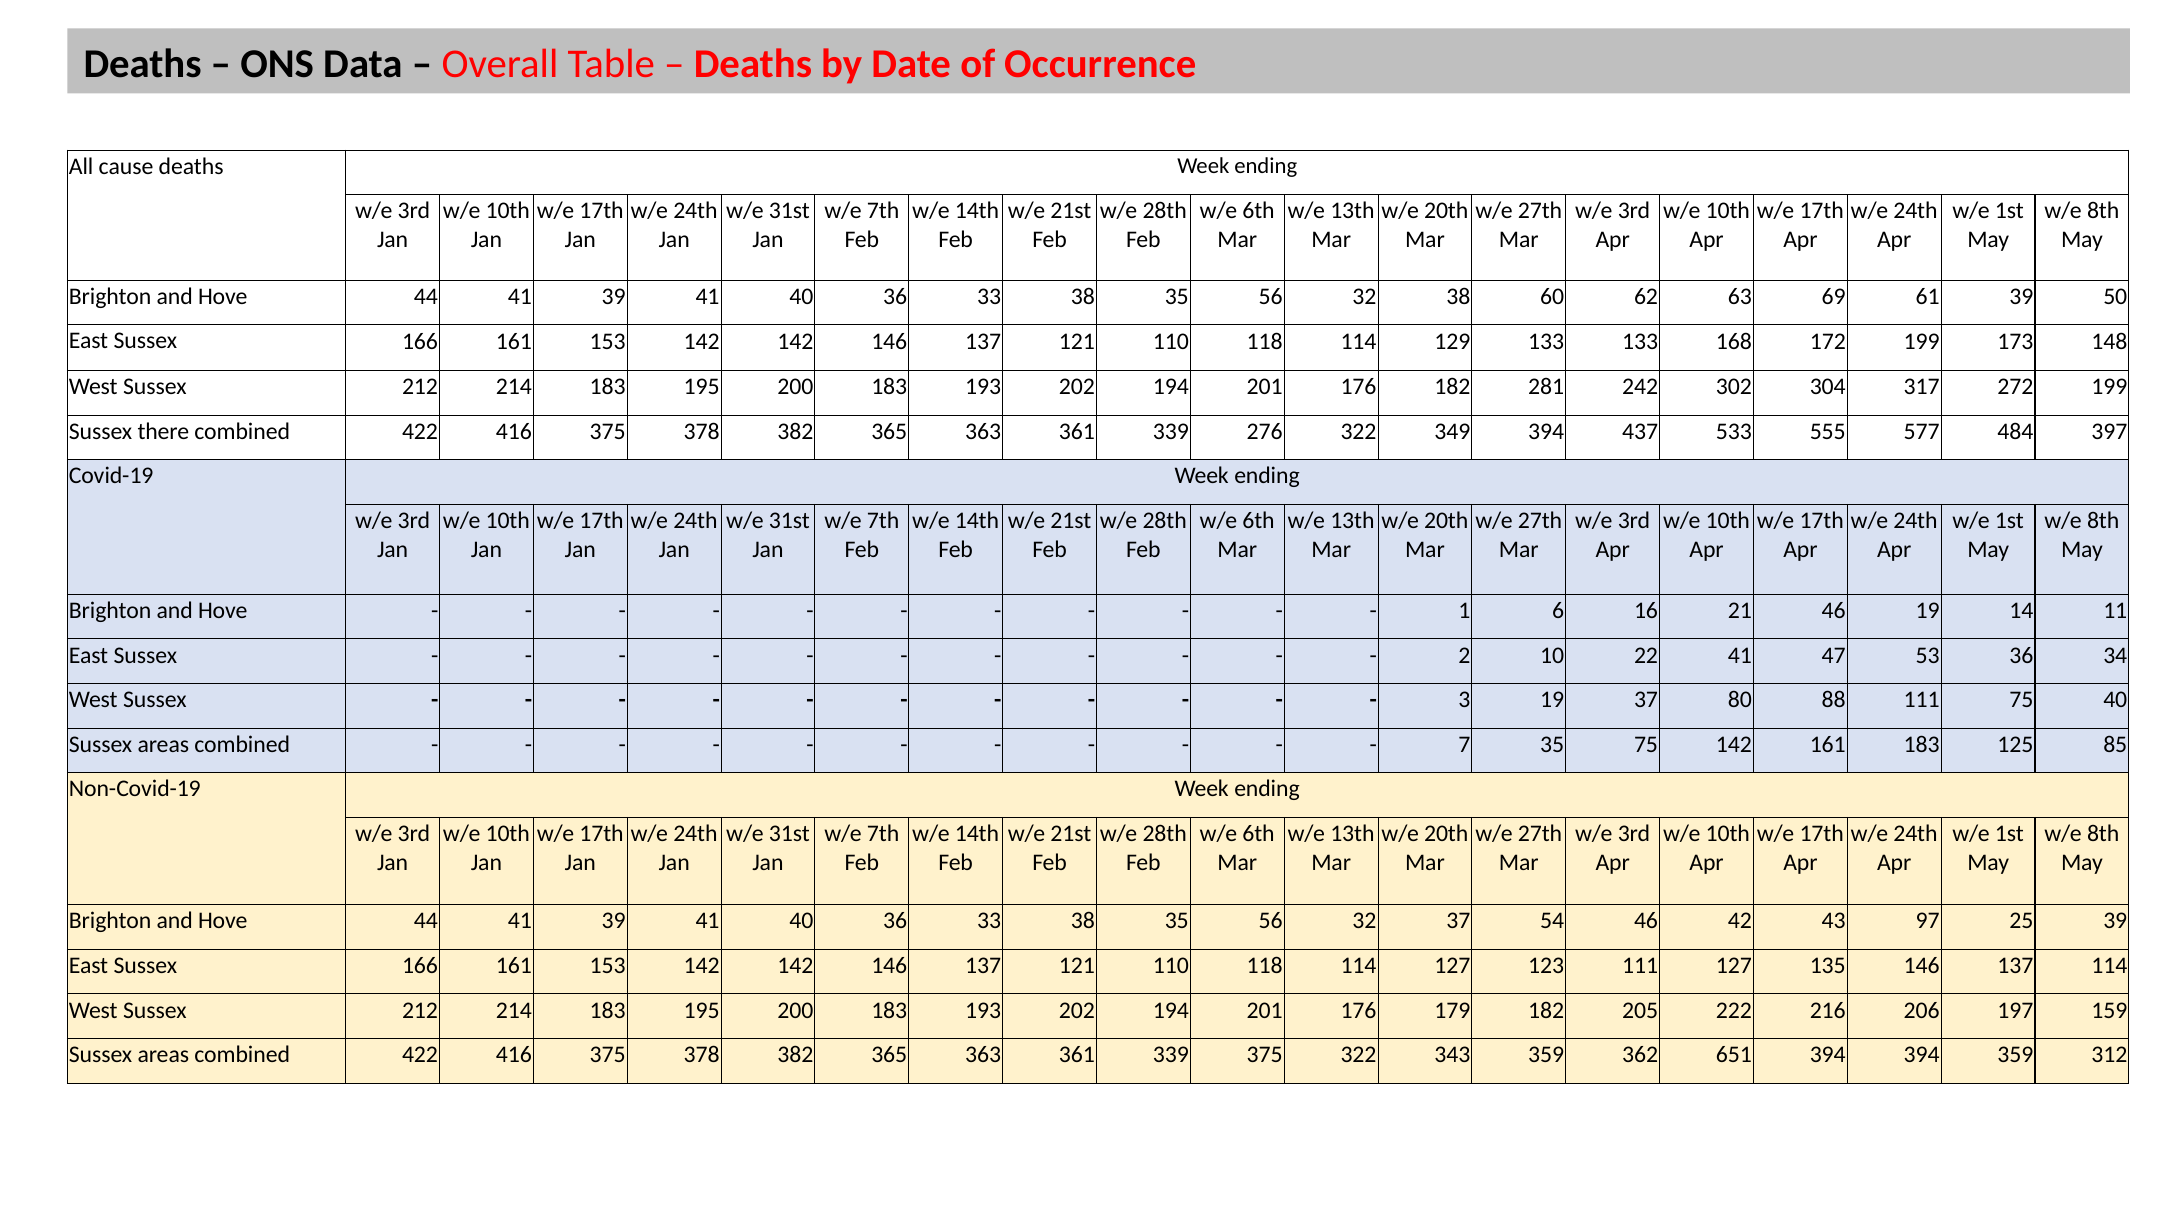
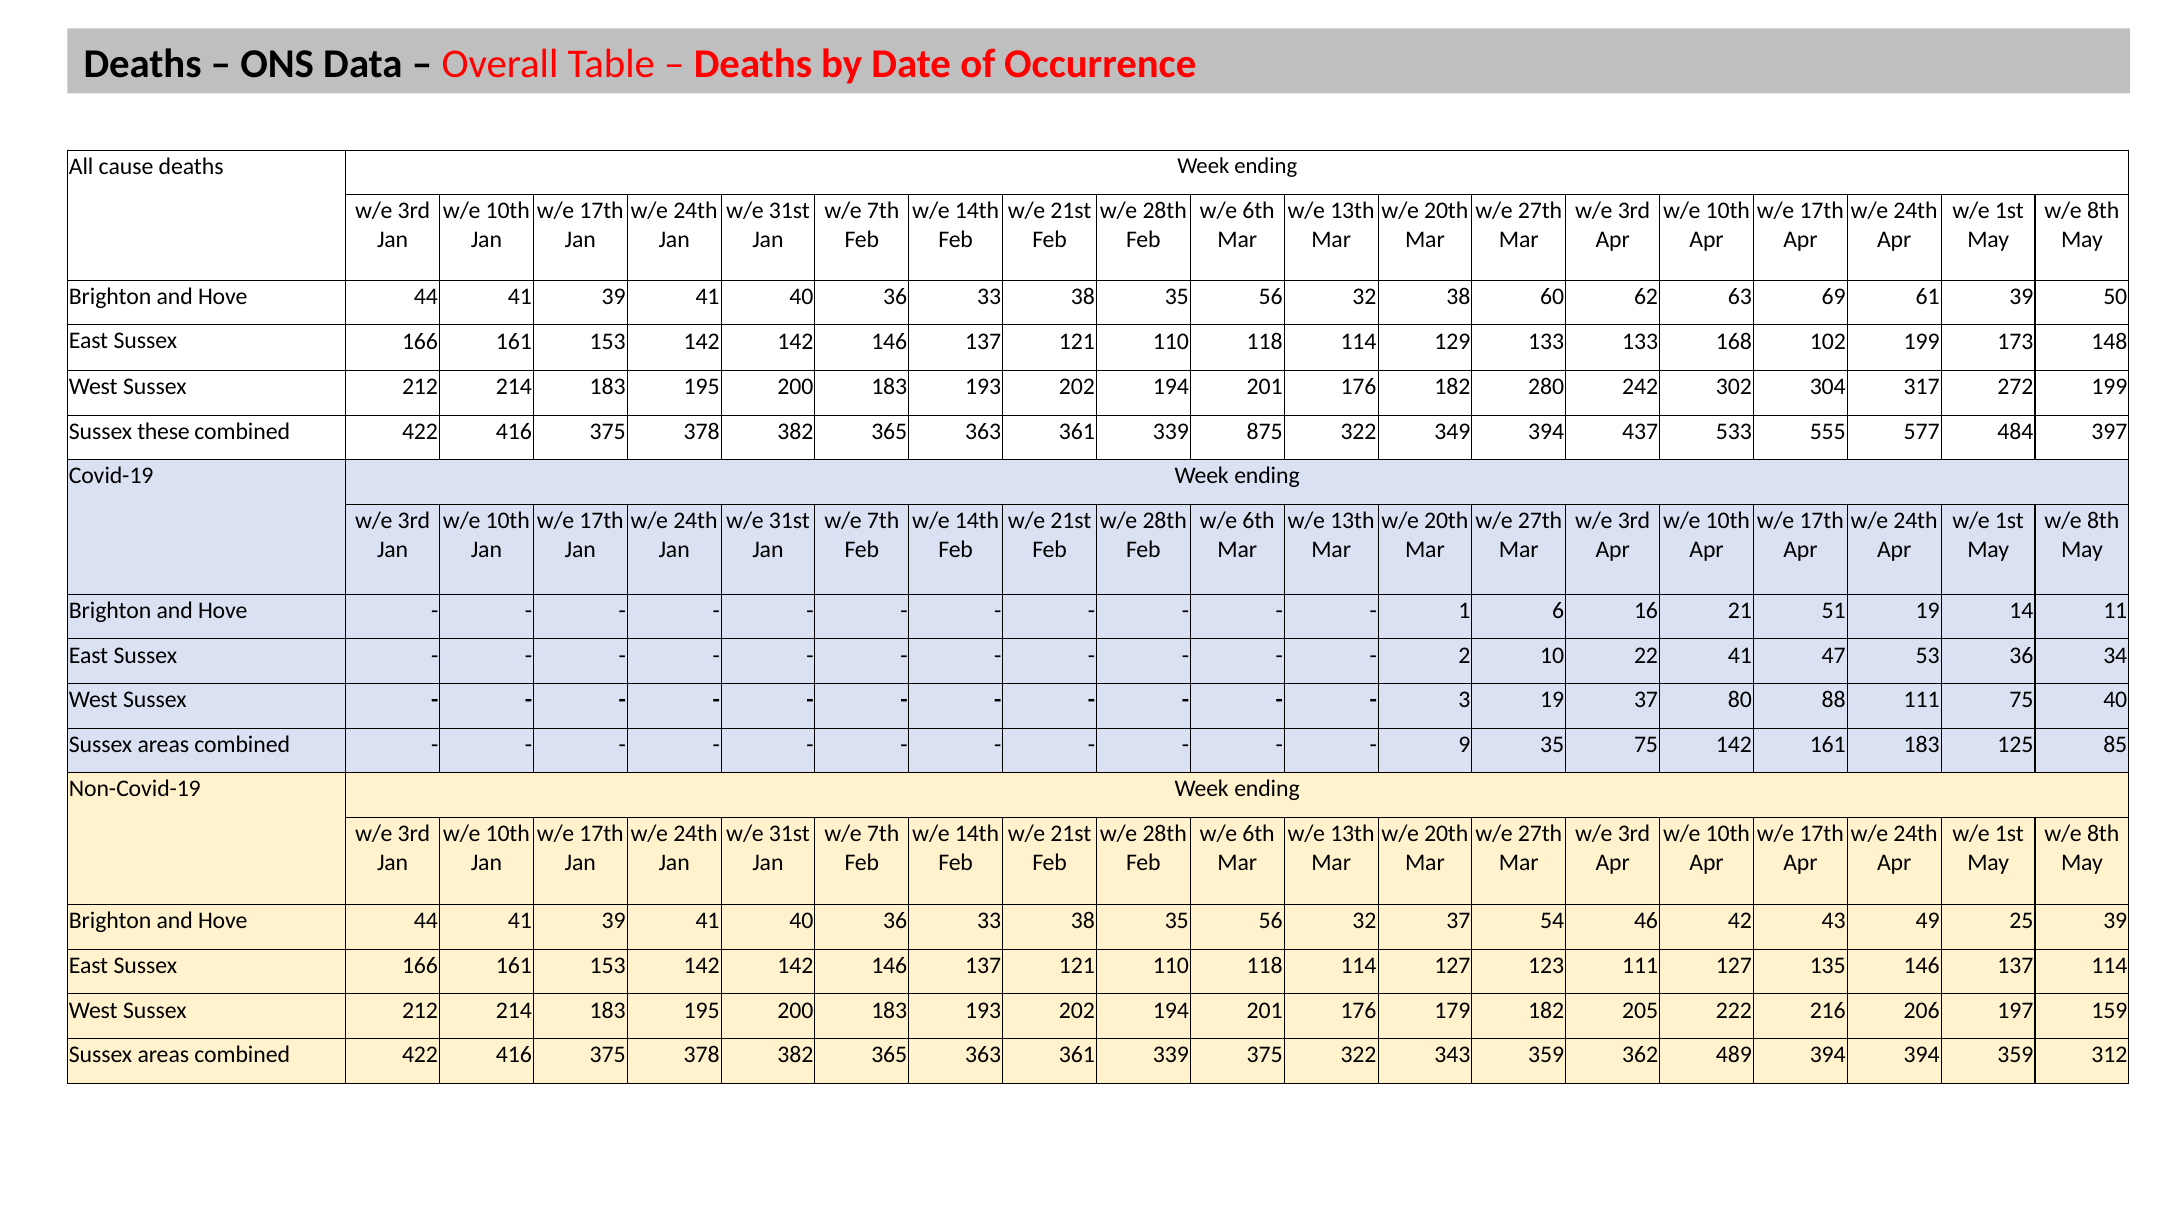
172: 172 -> 102 (1828, 341)
281: 281 -> 280 (1546, 387)
there: there -> these (164, 431)
276: 276 -> 875 (1265, 431)
21 46: 46 -> 51 (1834, 610)
7: 7 -> 9 (1464, 744)
97: 97 -> 49 (1928, 921)
651: 651 -> 489 (1734, 1055)
